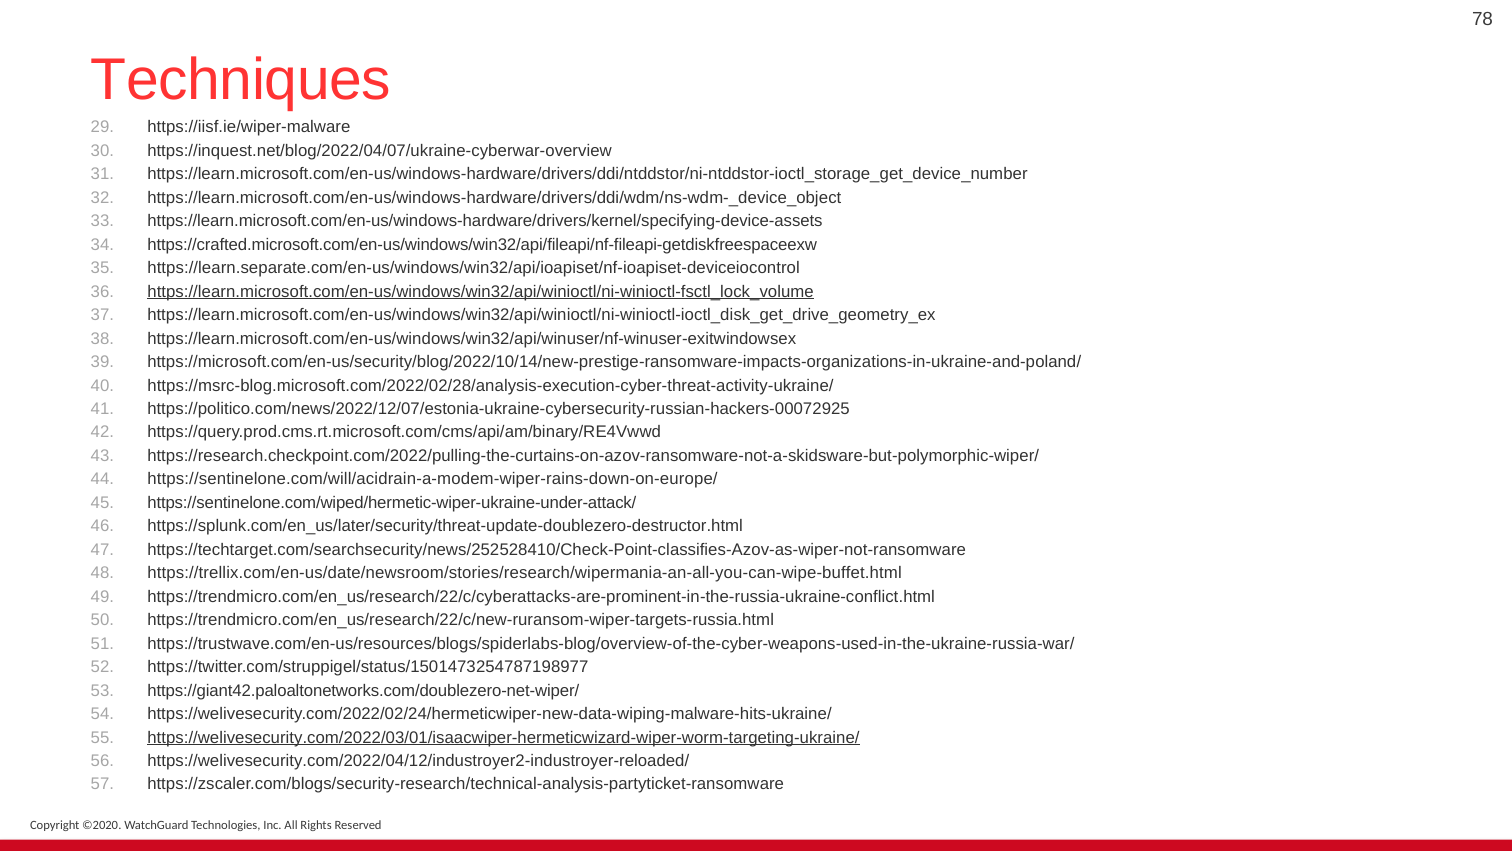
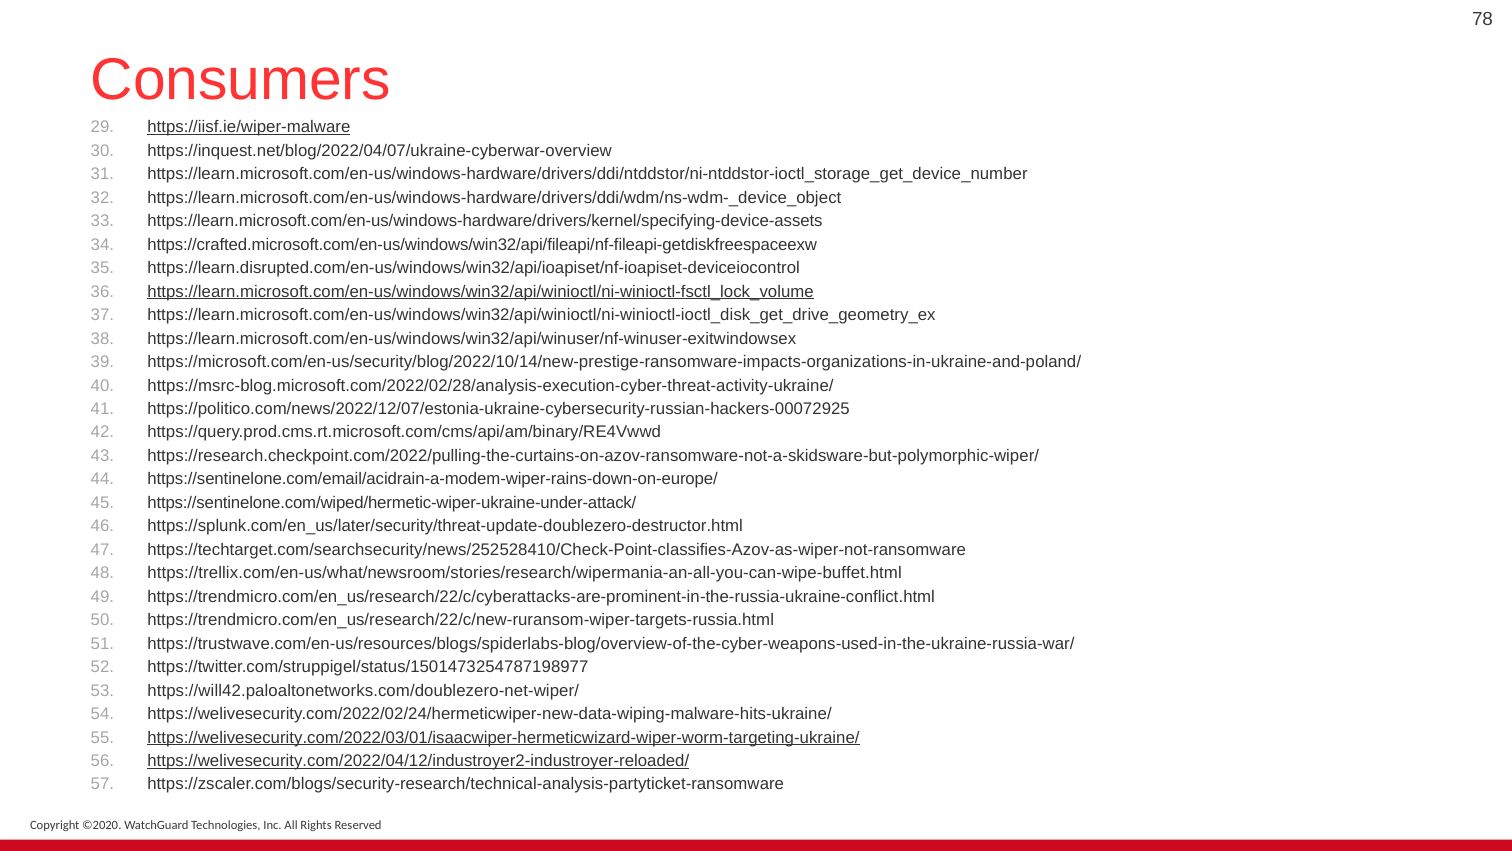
Techniques: Techniques -> Consumers (241, 80)
https://iisf.ie/wiper-malware underline: none -> present (249, 127)
https://learn.separate.com/en-us/windows/win32/api/ioapiset/nf-ioapiset-deviceiocontrol: https://learn.separate.com/en-us/windows/win32/api/ioapiset/nf-ioapiset-deviceiocontrol -> https://learn.disrupted.com/en-us/windows/win32/api/ioapiset/nf-ioapiset-deviceiocontrol (474, 268)
https://sentinelone.com/will/acidrain-a-modem-wiper-rains-down-on-europe/: https://sentinelone.com/will/acidrain-a-modem-wiper-rains-down-on-europe/ -> https://sentinelone.com/email/acidrain-a-modem-wiper-rains-down-on-europe/ (433, 479)
https://trellix.com/en-us/date/newsroom/stories/research/wipermania-an-all-you-can-wipe-buffet.html: https://trellix.com/en-us/date/newsroom/stories/research/wipermania-an-all-you-can-wipe-buffet.html -> https://trellix.com/en-us/what/newsroom/stories/research/wipermania-an-all-you-can-wipe-buffet.html (525, 573)
https://giant42.paloaltonetworks.com/doublezero-net-wiper/: https://giant42.paloaltonetworks.com/doublezero-net-wiper/ -> https://will42.paloaltonetworks.com/doublezero-net-wiper/ (363, 690)
https://welivesecurity.com/2022/04/12/industroyer2-industroyer-reloaded/ underline: none -> present (418, 761)
